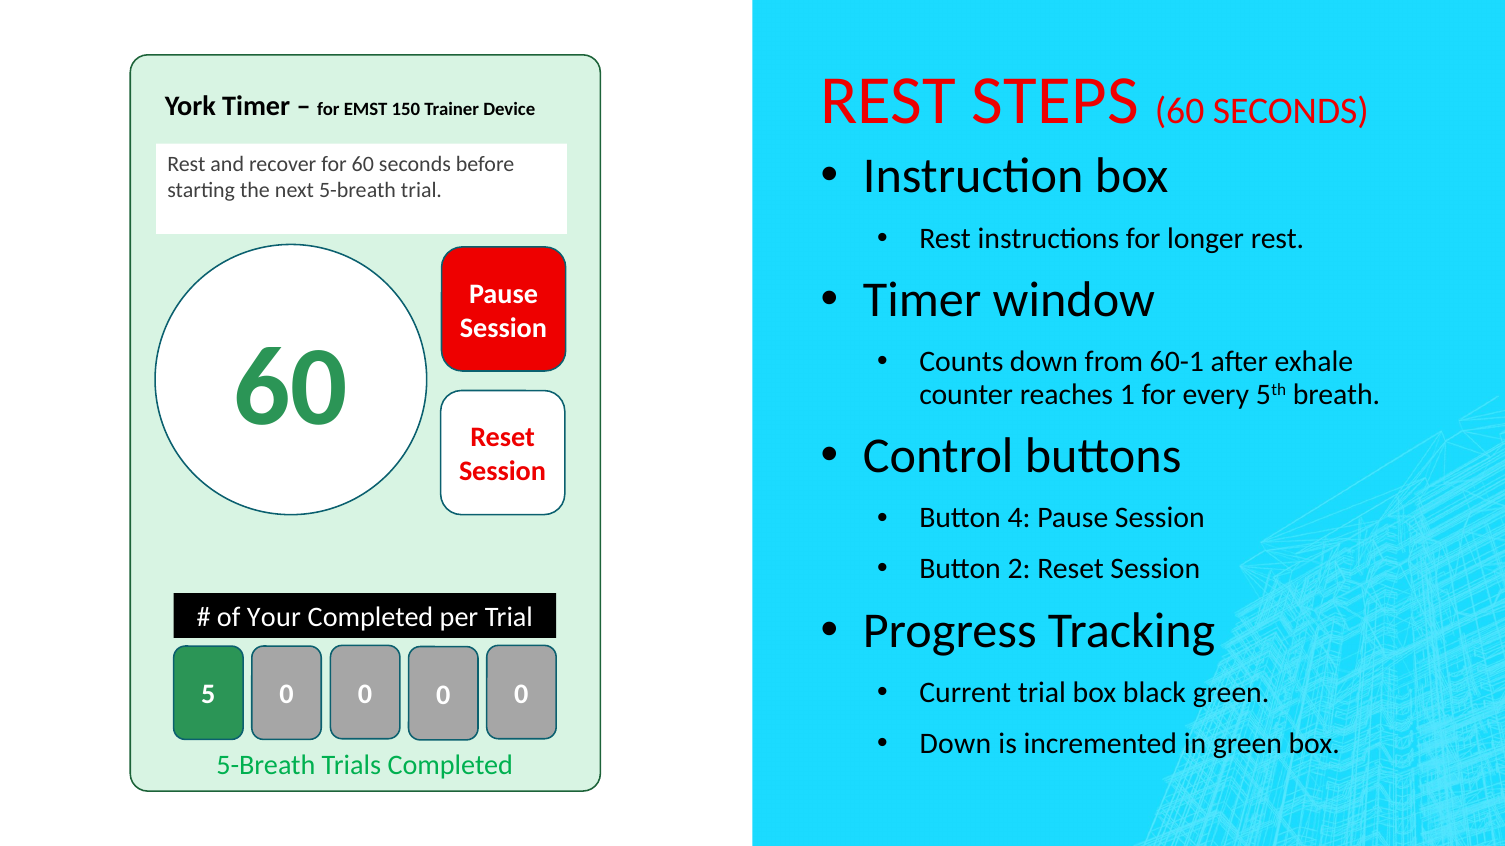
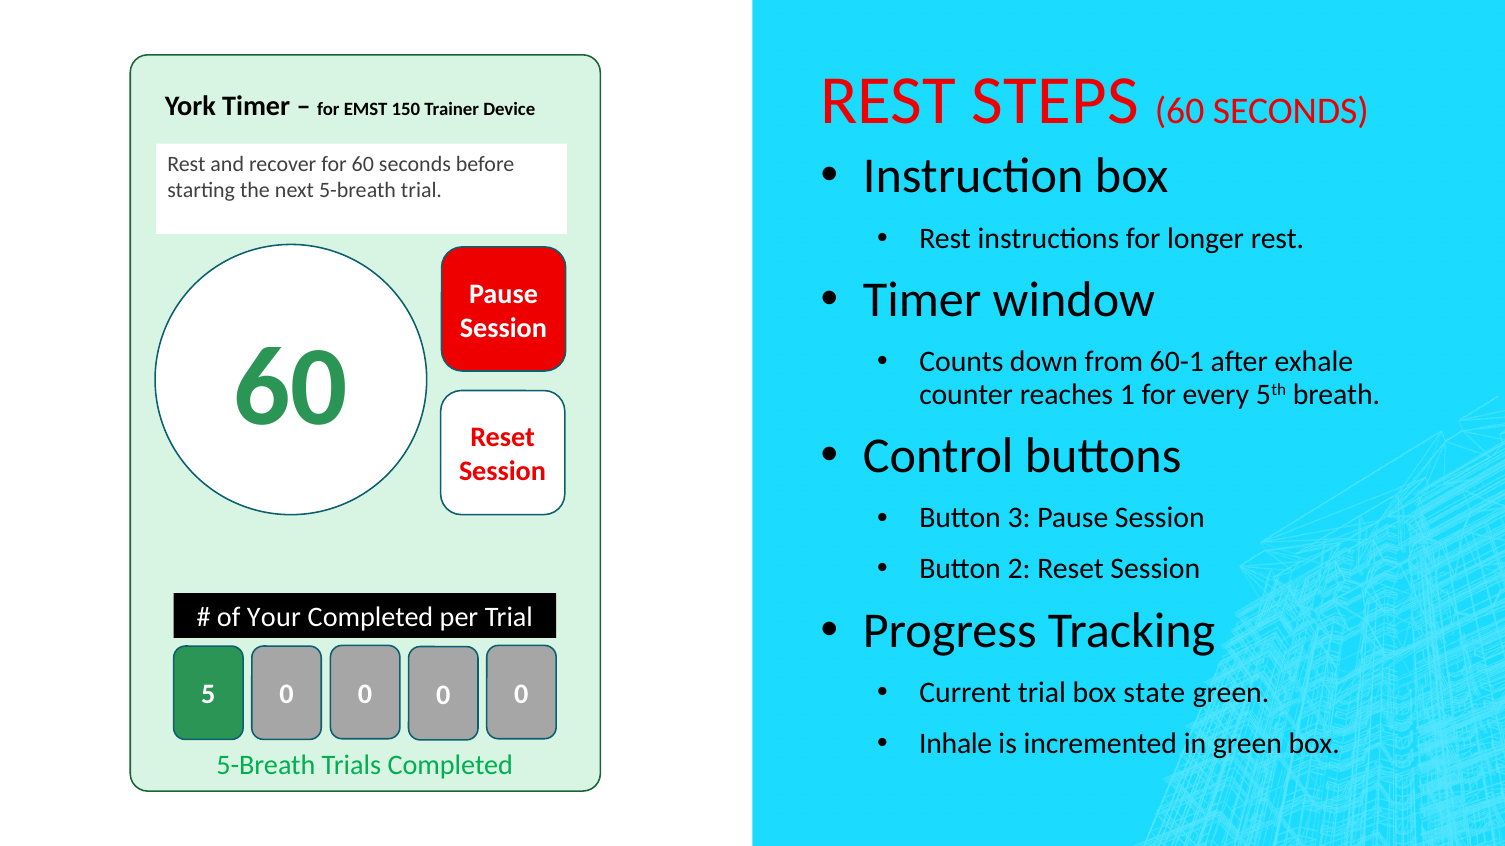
4: 4 -> 3 (1019, 519)
black: black -> state (1154, 693)
Down: Down -> Inhale (956, 744)
